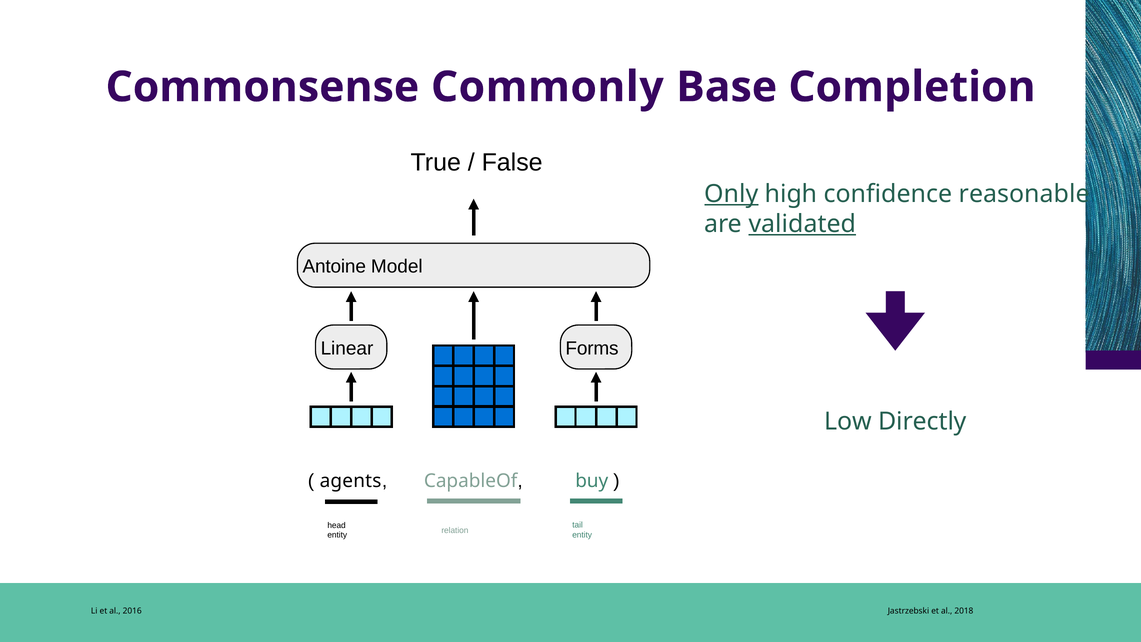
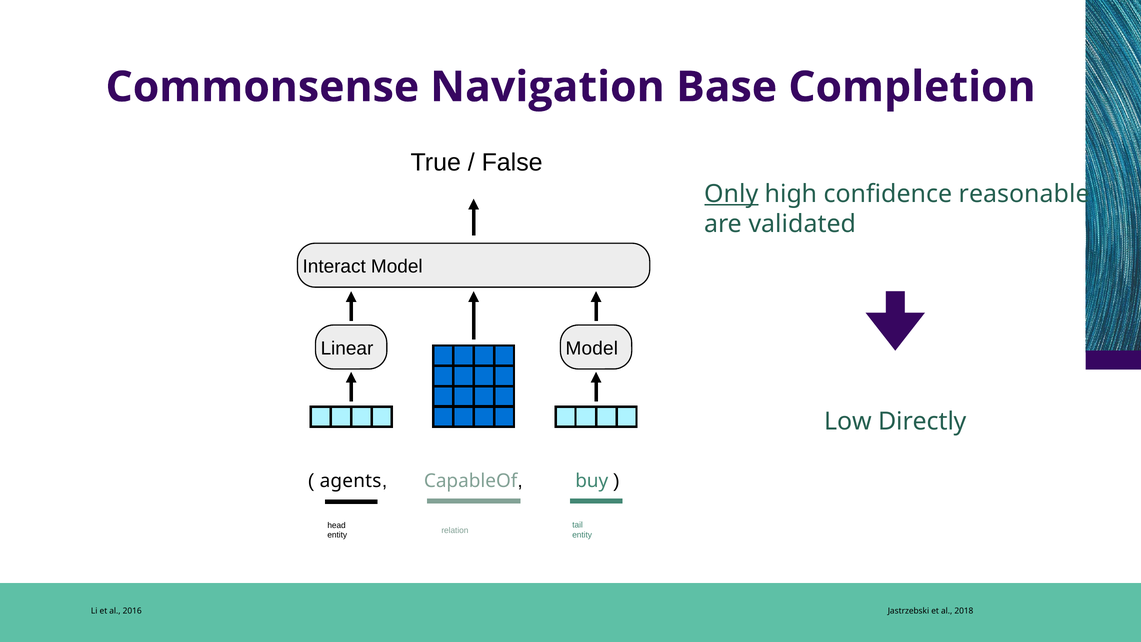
Commonly: Commonly -> Navigation (548, 87)
validated underline: present -> none (802, 224)
Antoine: Antoine -> Interact (334, 266)
Linear Forms: Forms -> Model (592, 348)
